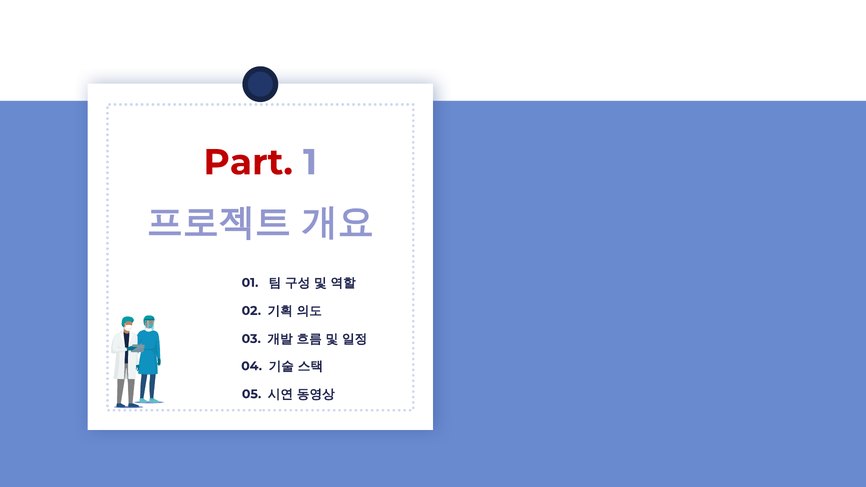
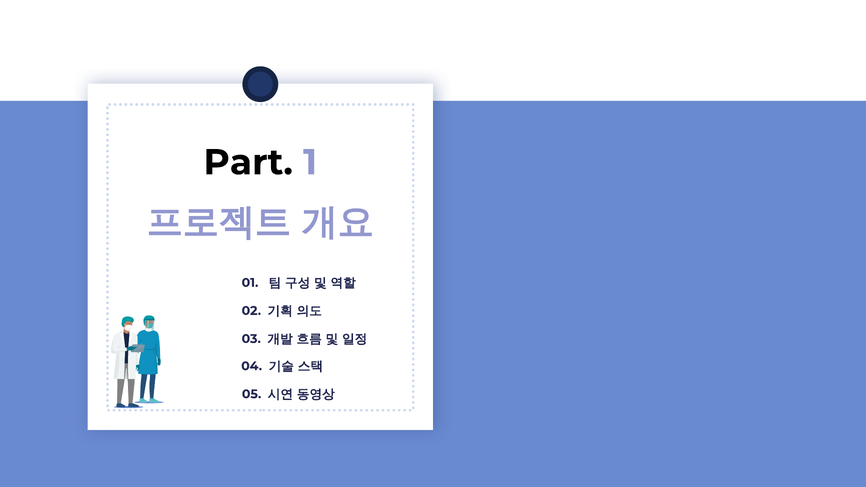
Part colour: red -> black (248, 162)
